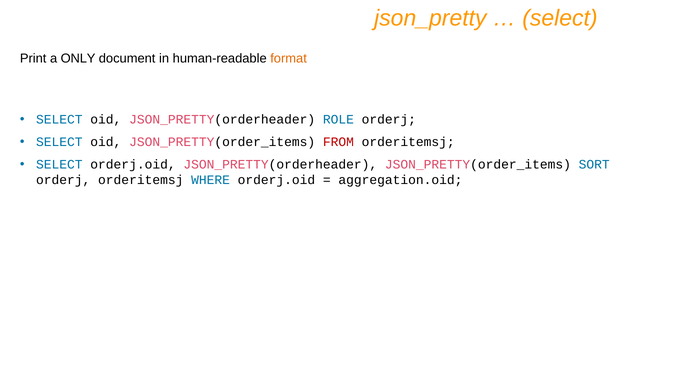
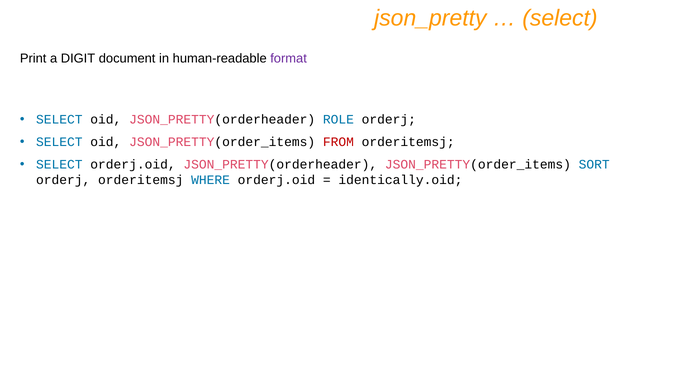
ONLY: ONLY -> DIGIT (78, 59)
format colour: orange -> purple (289, 59)
aggregation.oid: aggregation.oid -> identically.oid (400, 180)
